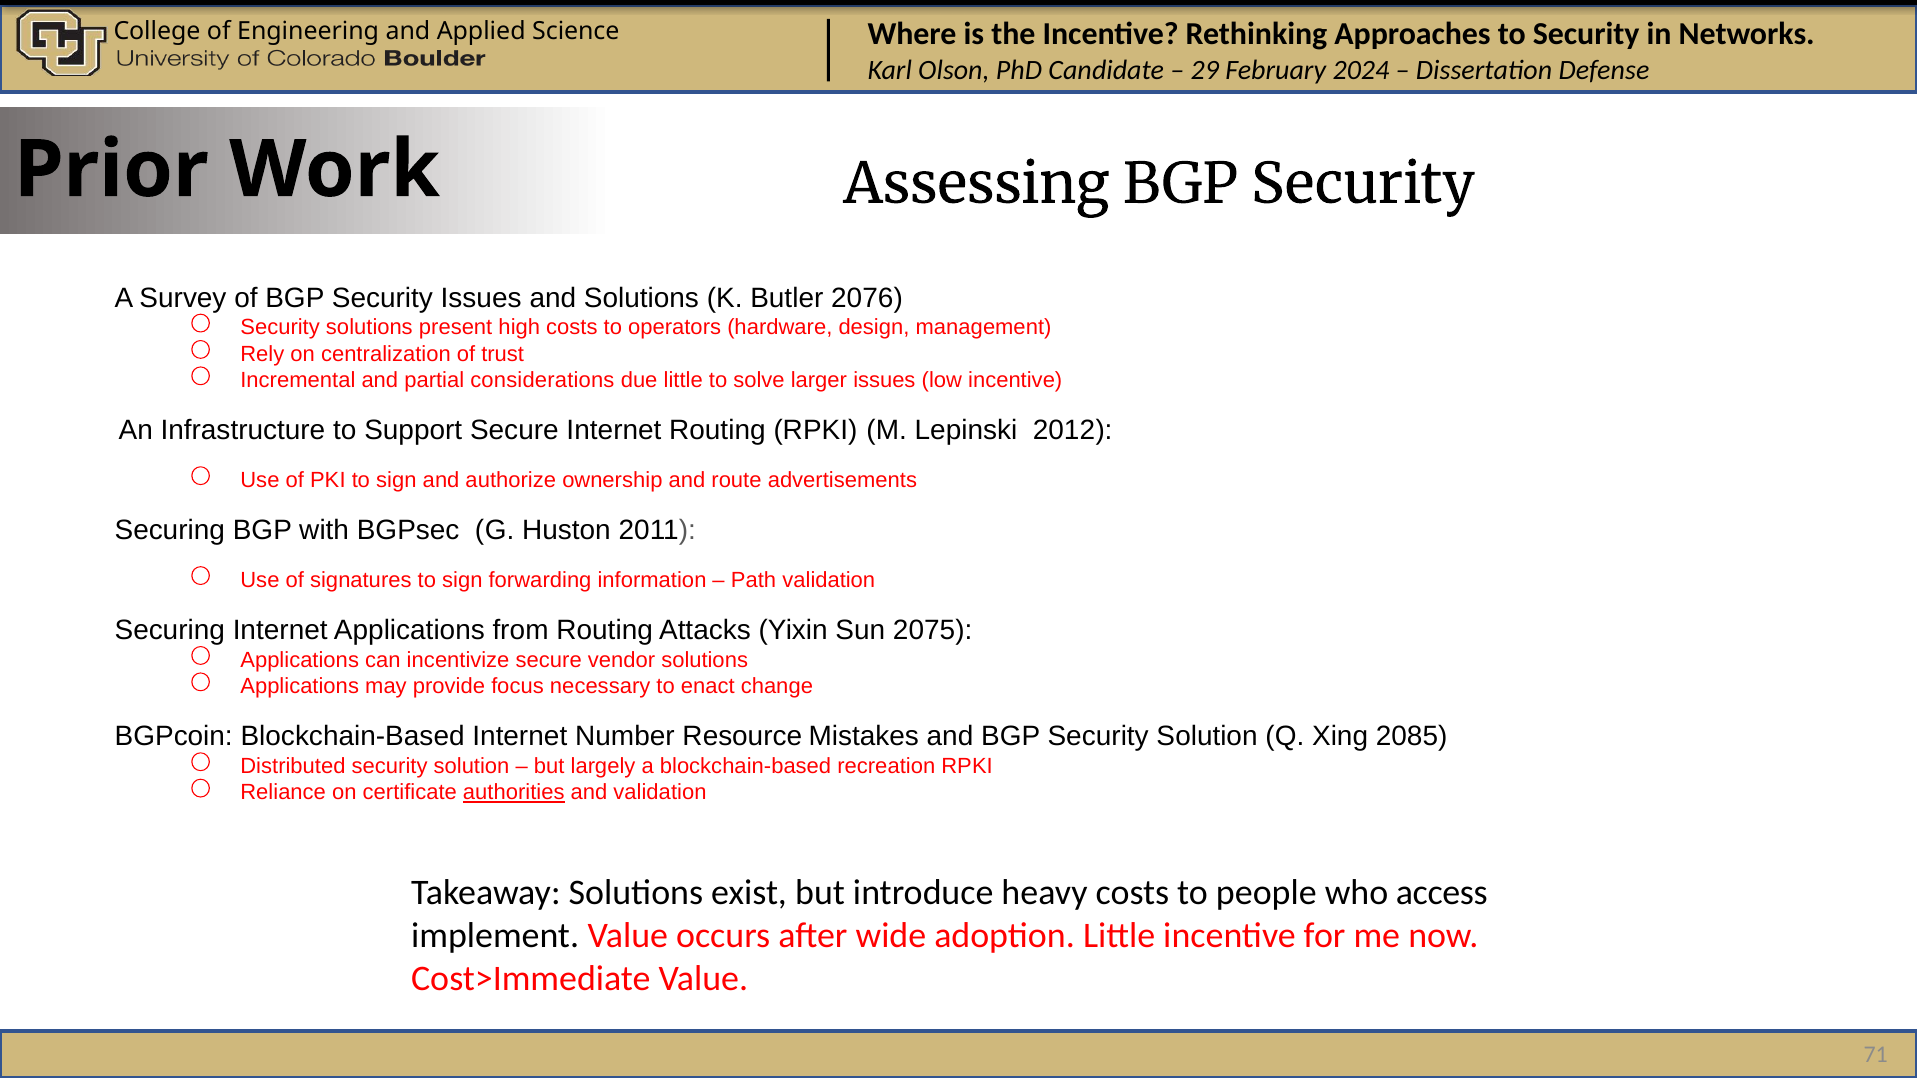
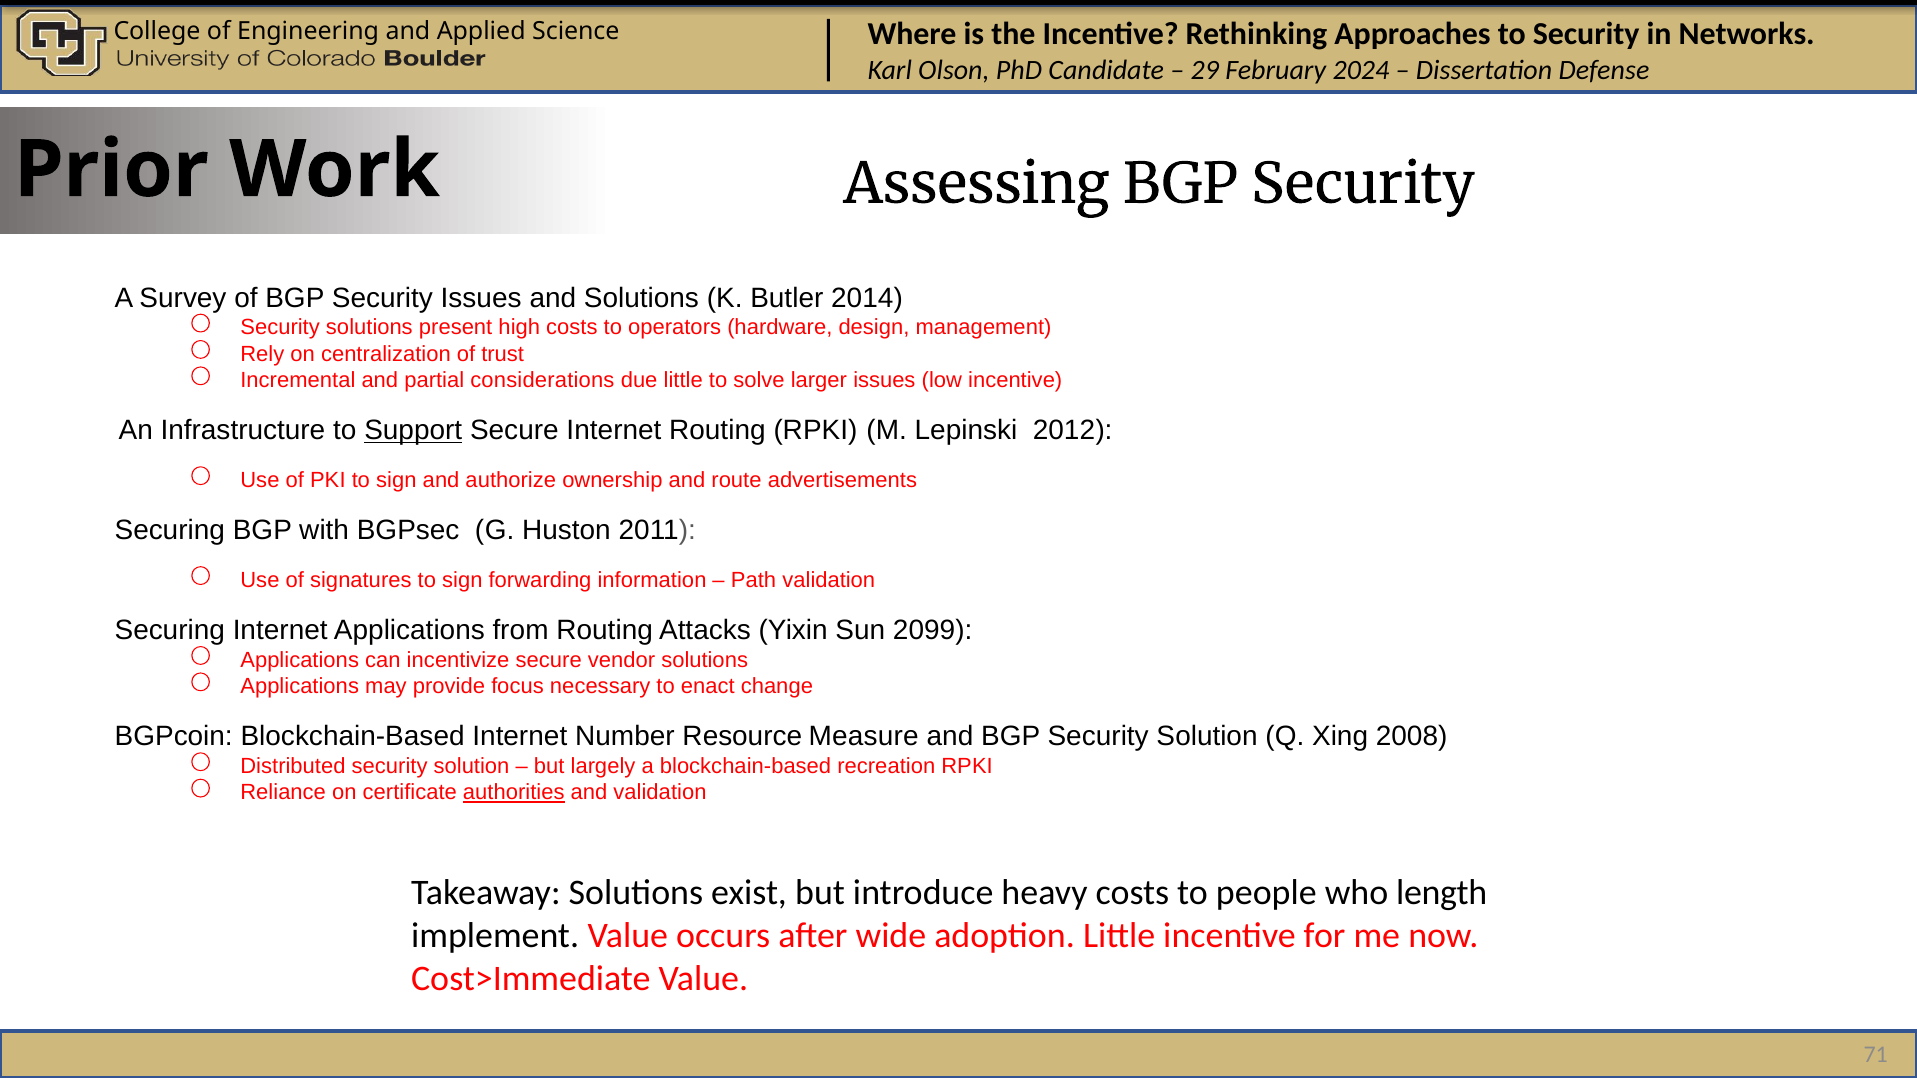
2076: 2076 -> 2014 (867, 298)
Support underline: none -> present (413, 431)
2075: 2075 -> 2099 (933, 631)
Mistakes: Mistakes -> Measure (864, 737)
2085: 2085 -> 2008 (1412, 737)
access: access -> length (1442, 893)
